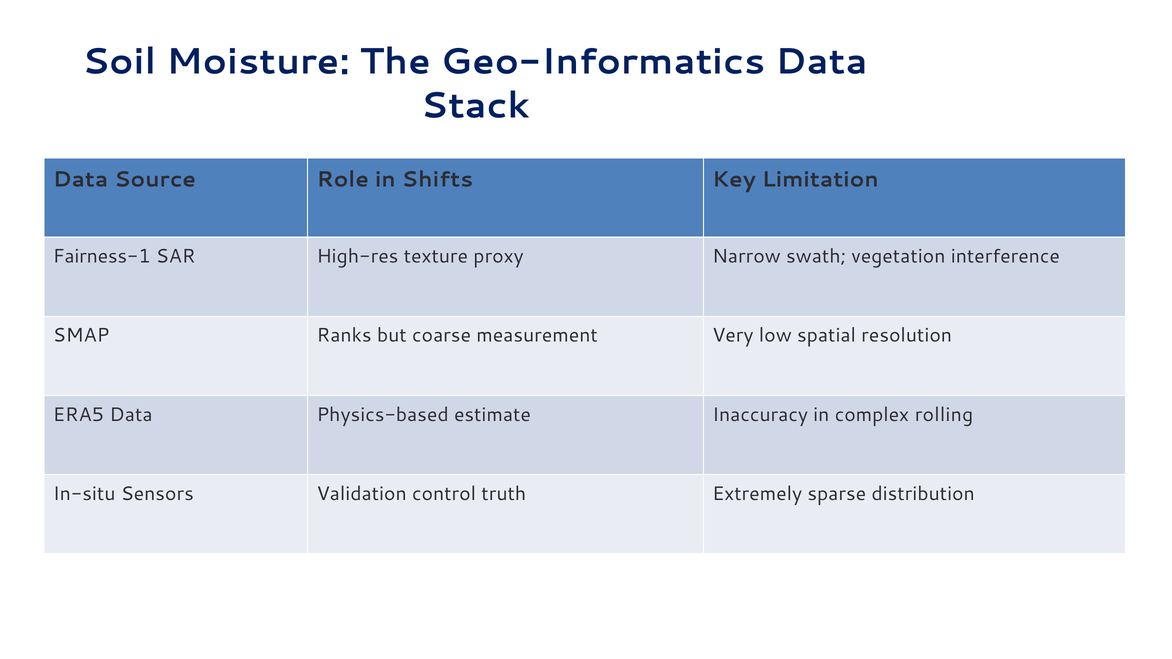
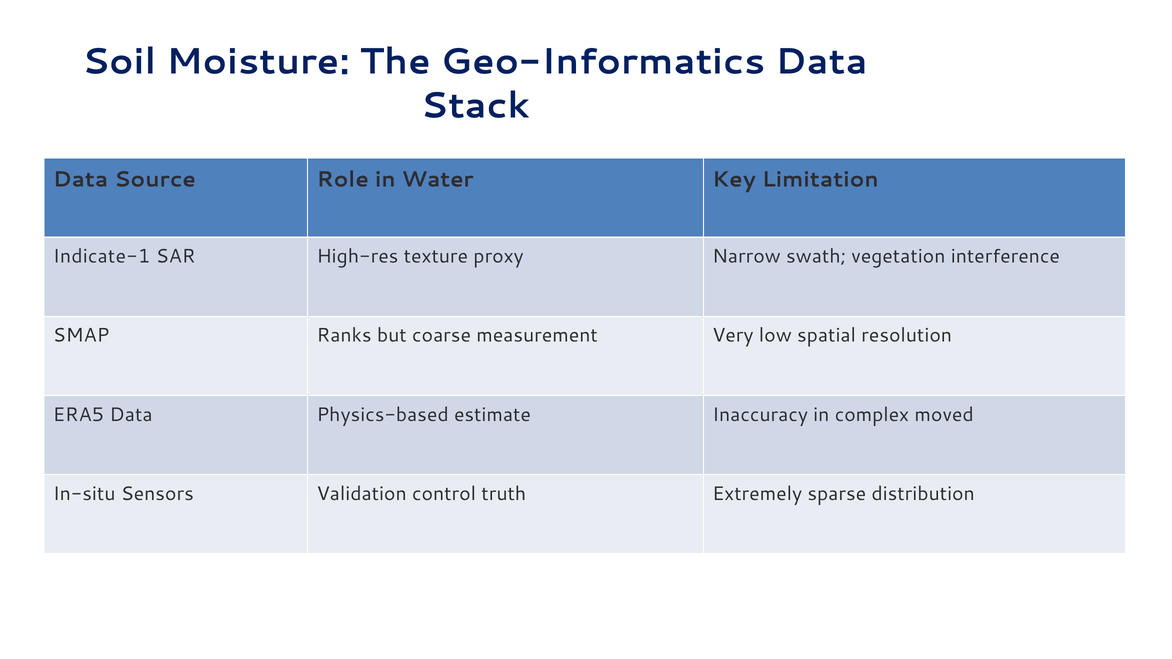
Shifts: Shifts -> Water (438, 179)
Fairness-1: Fairness-1 -> Indicate-1 (102, 257)
rolling: rolling -> moved (944, 415)
